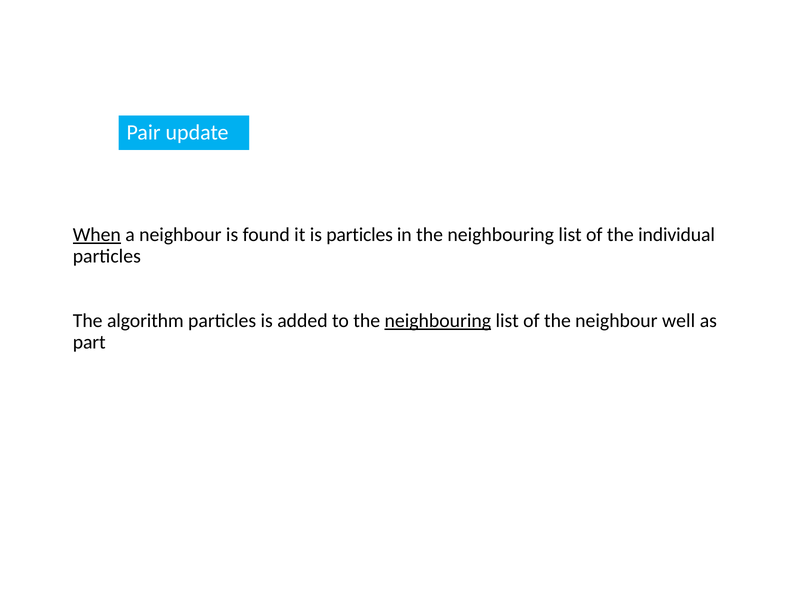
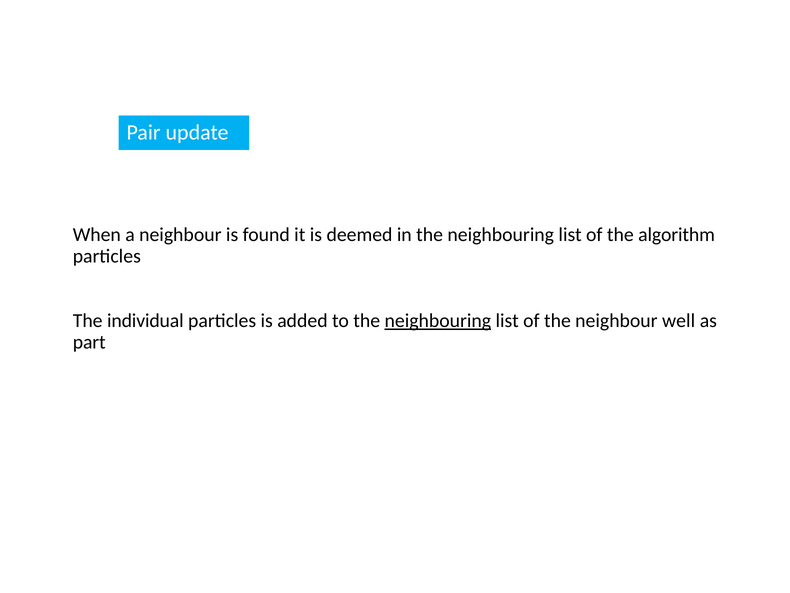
When underline: present -> none (97, 234)
is particles: particles -> deemed (359, 234)
individual: individual -> algorithm (677, 234)
algorithm: algorithm -> individual (145, 320)
